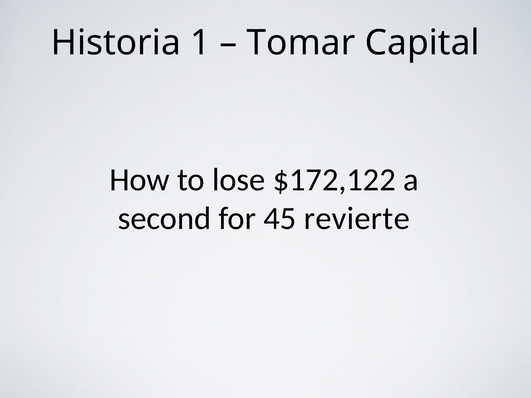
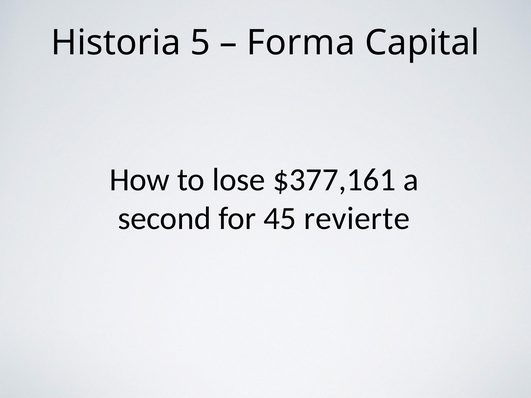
1: 1 -> 5 (200, 43)
Tomar: Tomar -> Forma (301, 43)
$172,122: $172,122 -> $377,161 (334, 180)
